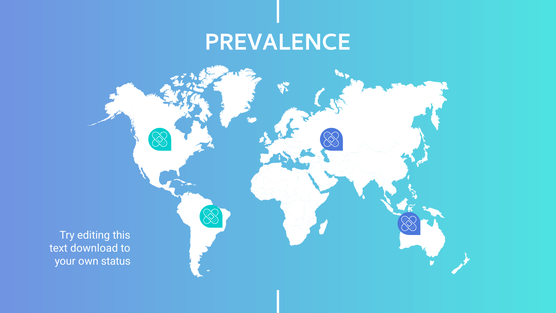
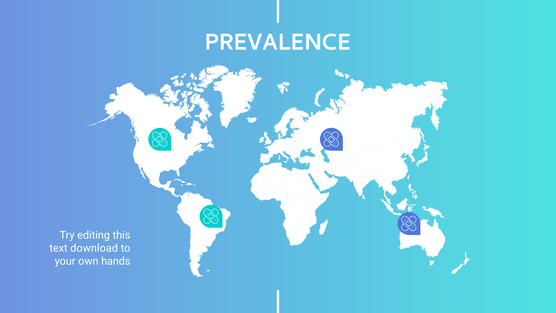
status: status -> hands (116, 261)
